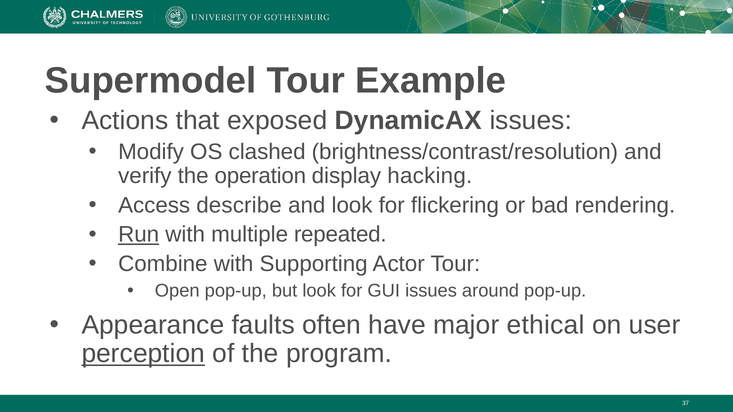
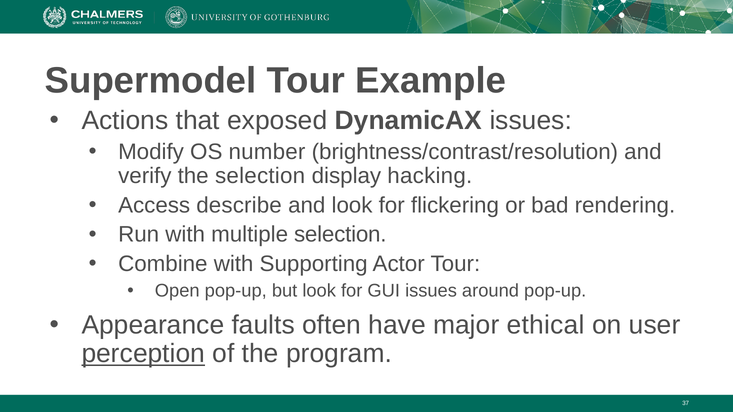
clashed: clashed -> number (267, 152)
the operation: operation -> selection (260, 176)
Run underline: present -> none (139, 235)
multiple repeated: repeated -> selection (340, 235)
